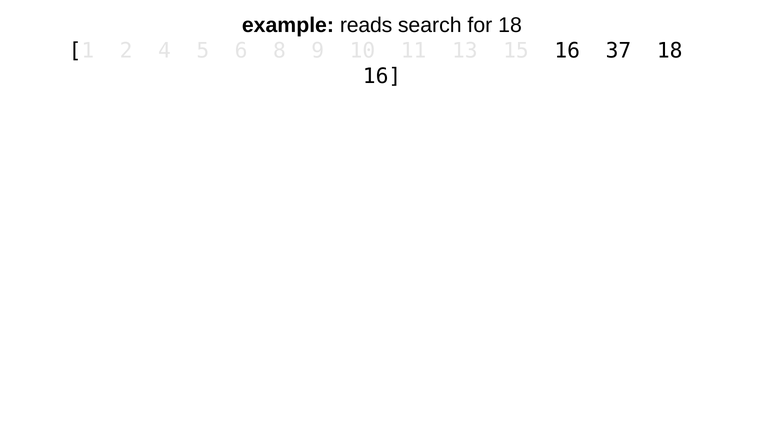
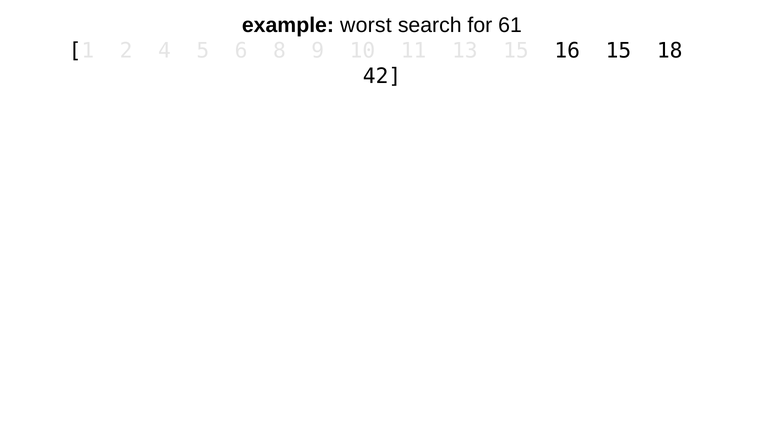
reads: reads -> worst (366, 25)
for 18: 18 -> 61 (510, 25)
16 37: 37 -> 15 (618, 51)
16: 16 -> 42 (382, 76)
